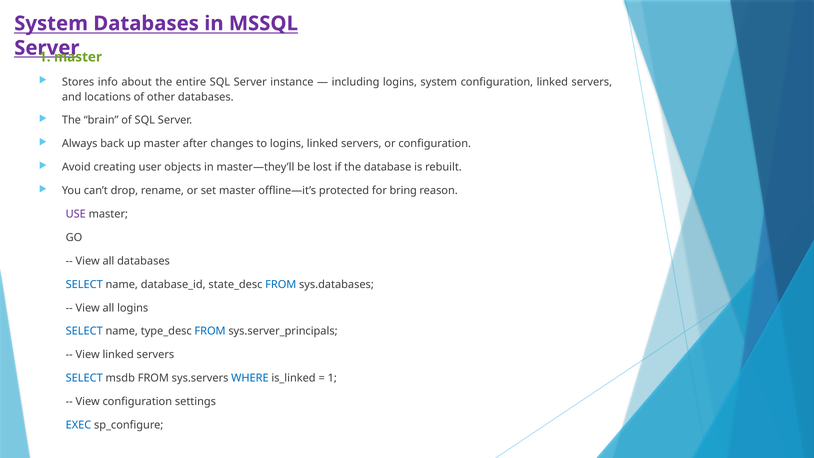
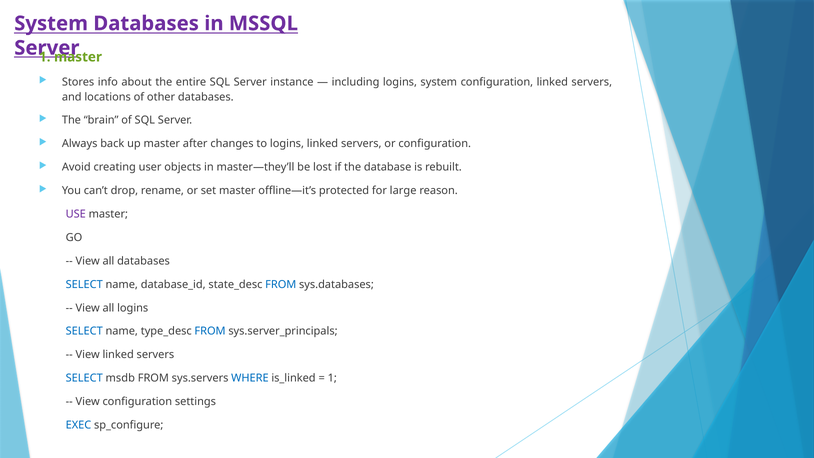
bring: bring -> large (403, 191)
